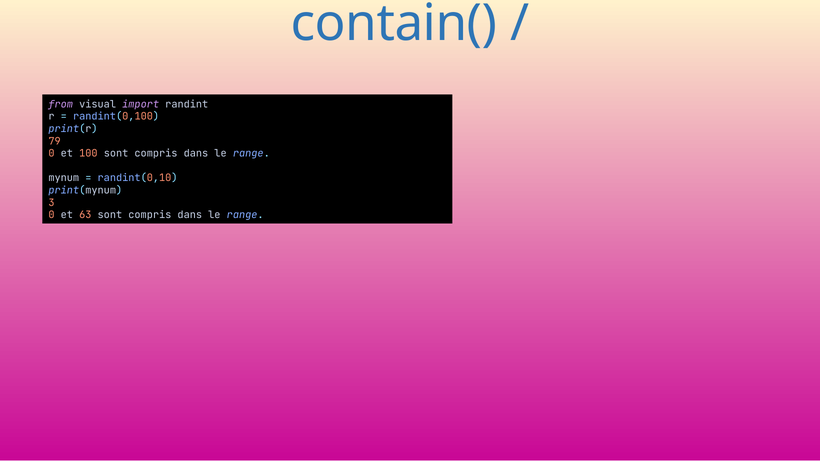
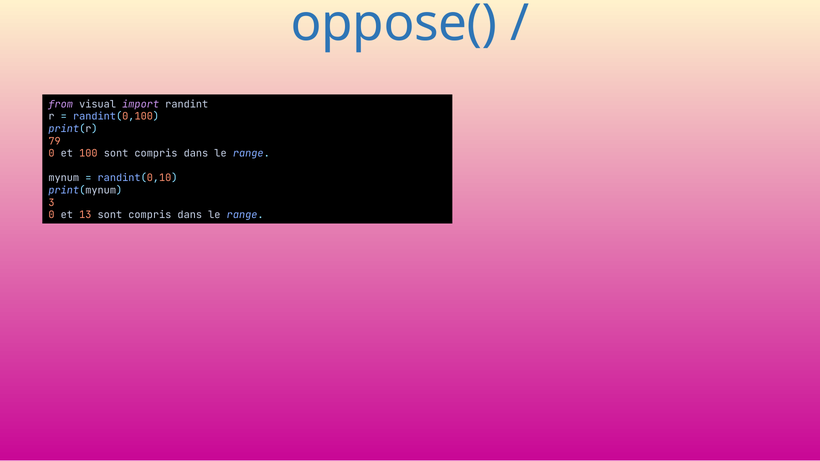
contain(: contain( -> oppose( (394, 23)
63: 63 -> 13 (85, 215)
